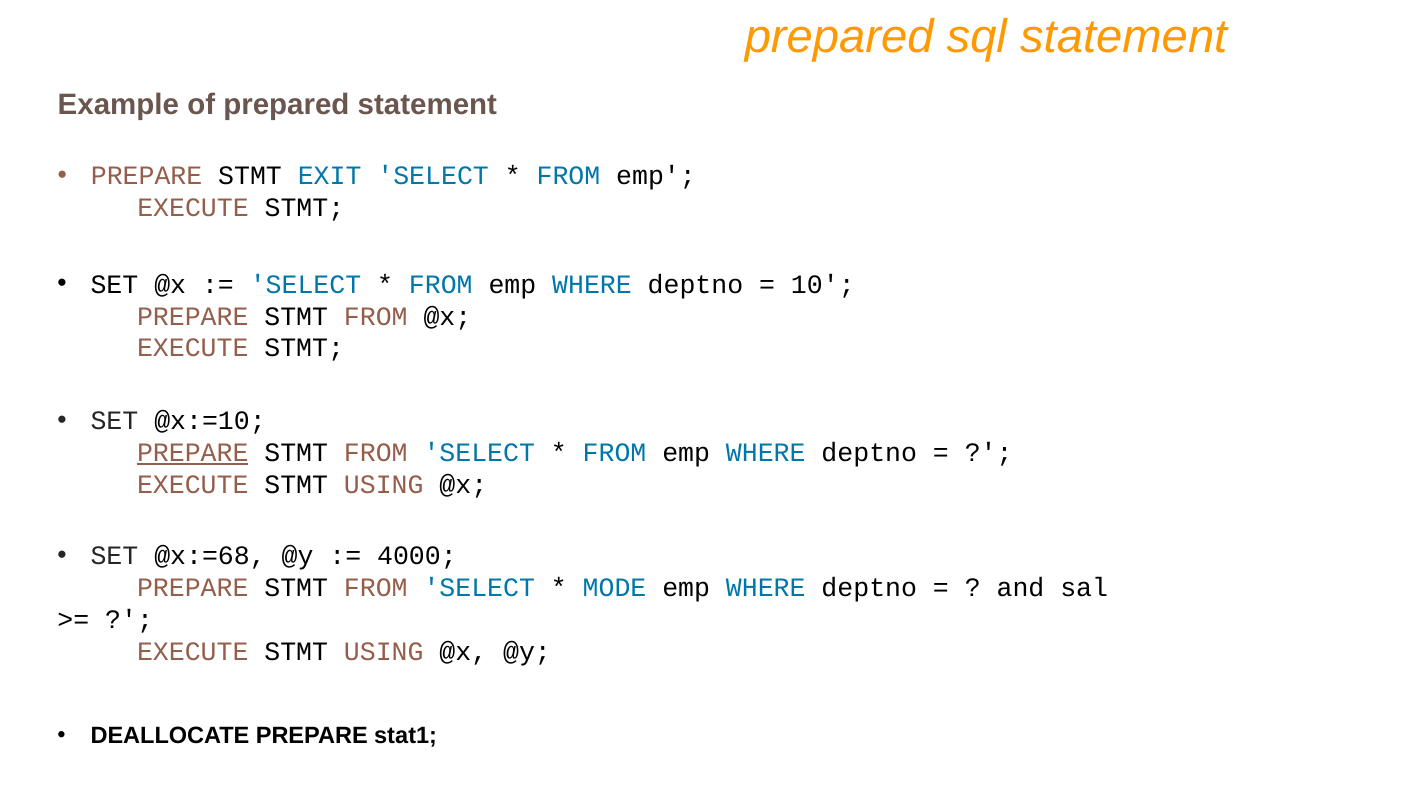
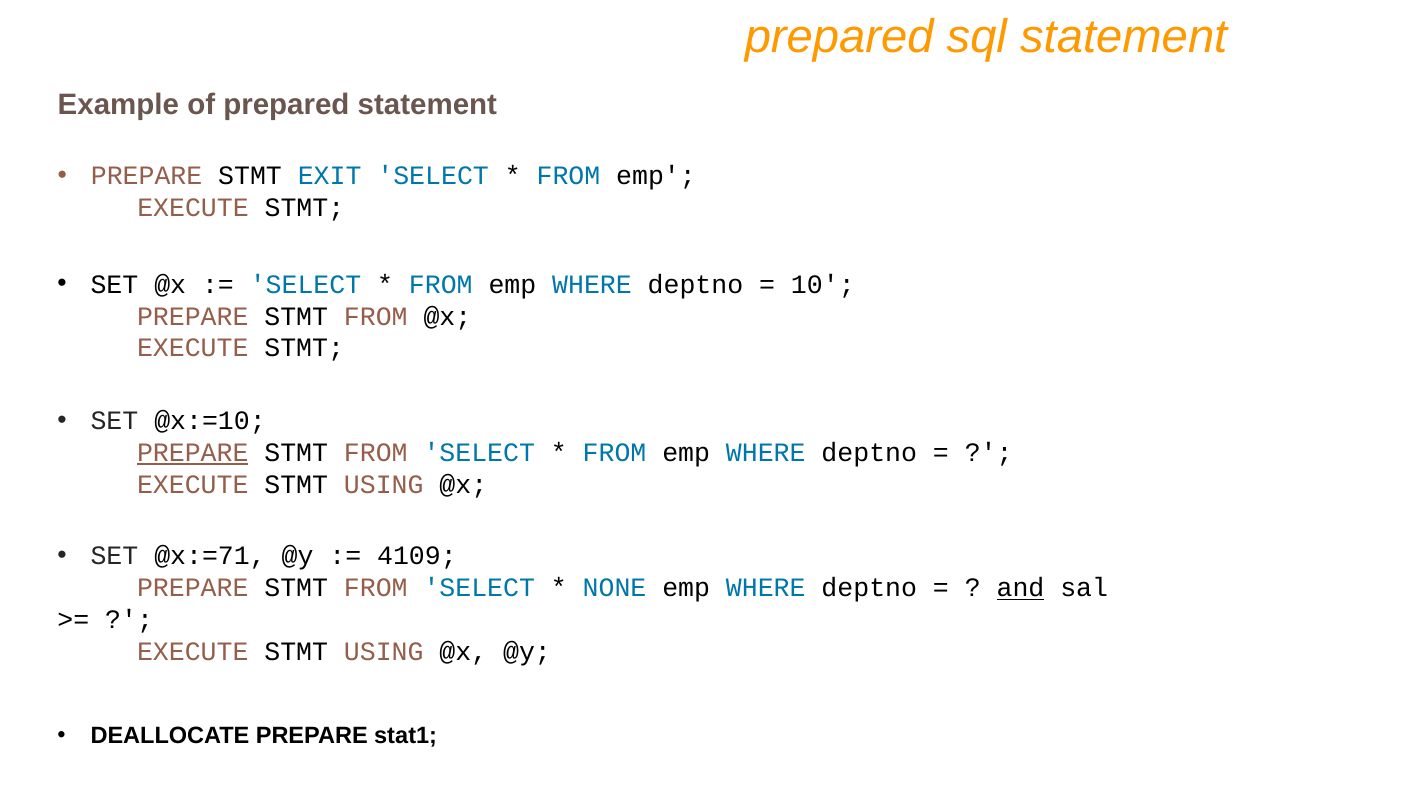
@x:=68: @x:=68 -> @x:=71 (210, 556)
4000: 4000 -> 4109 (417, 556)
MODE: MODE -> NONE (615, 588)
and underline: none -> present (1020, 588)
